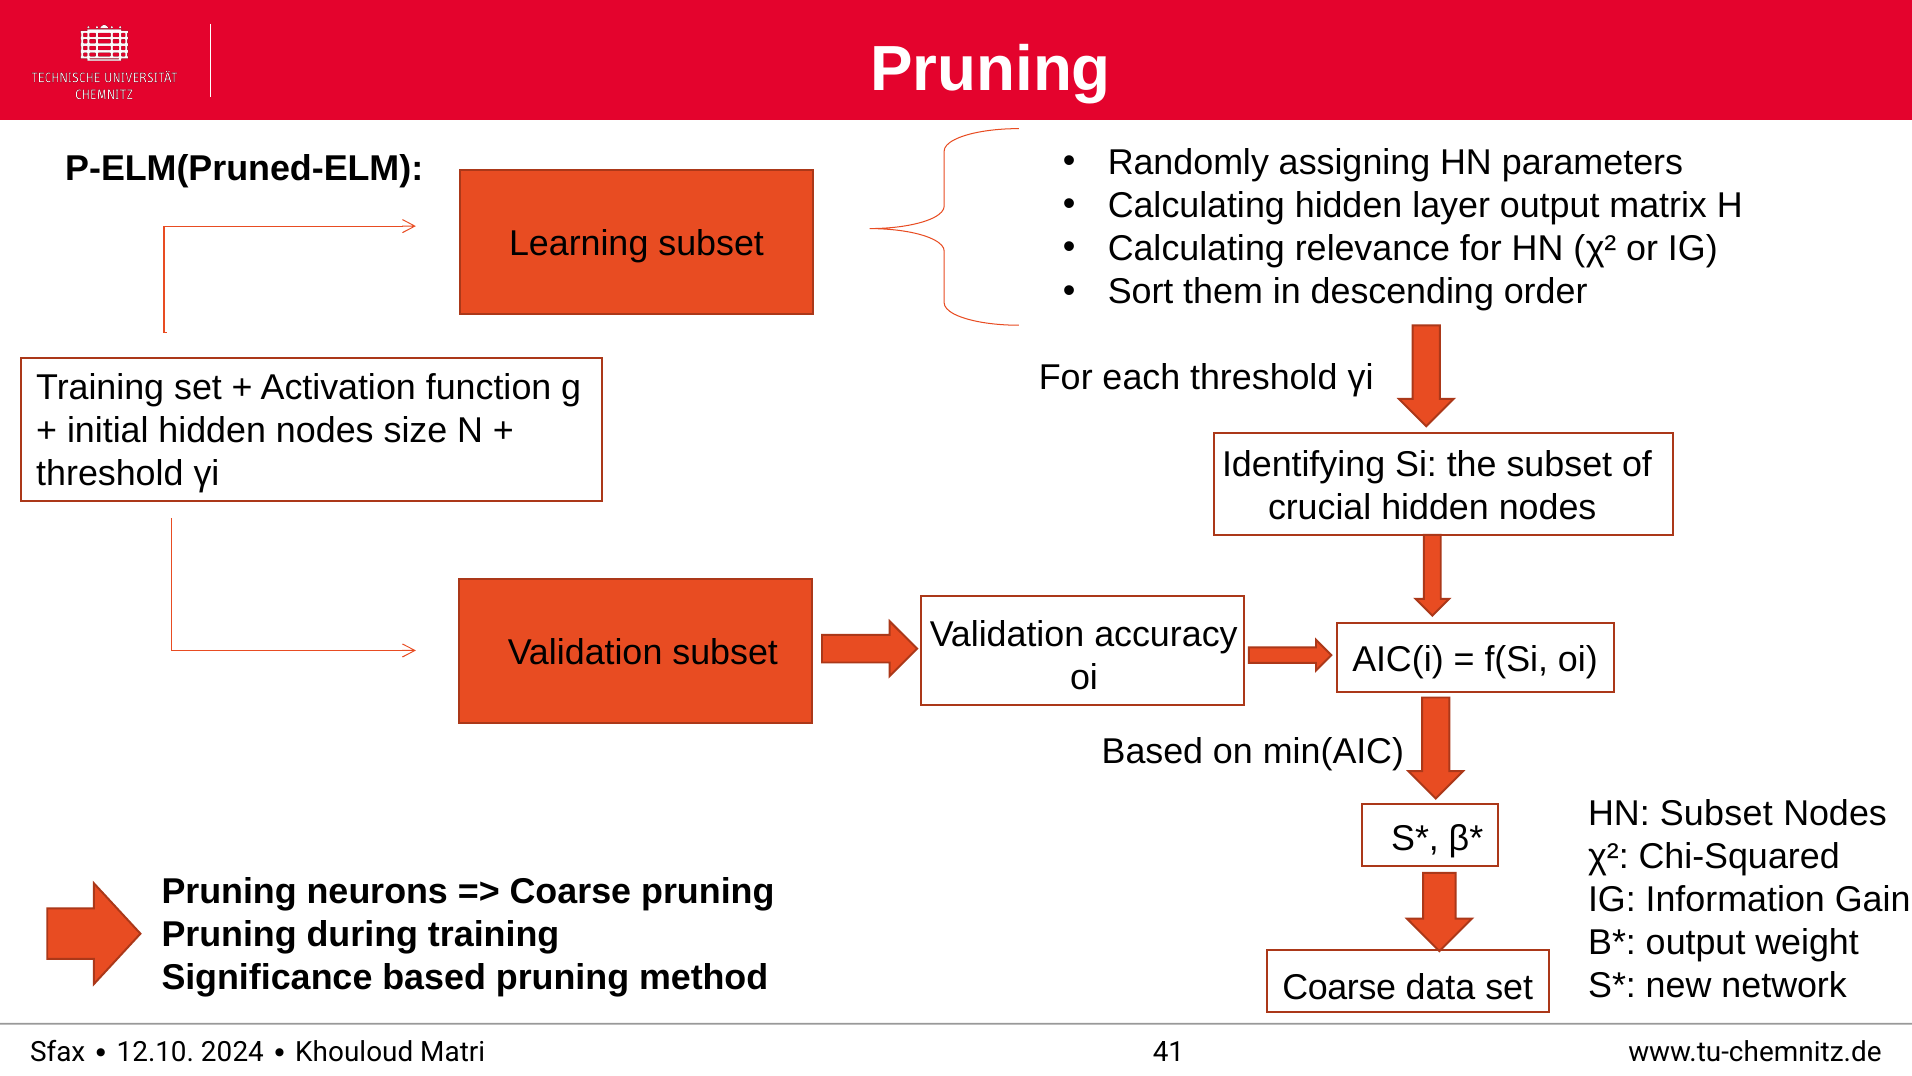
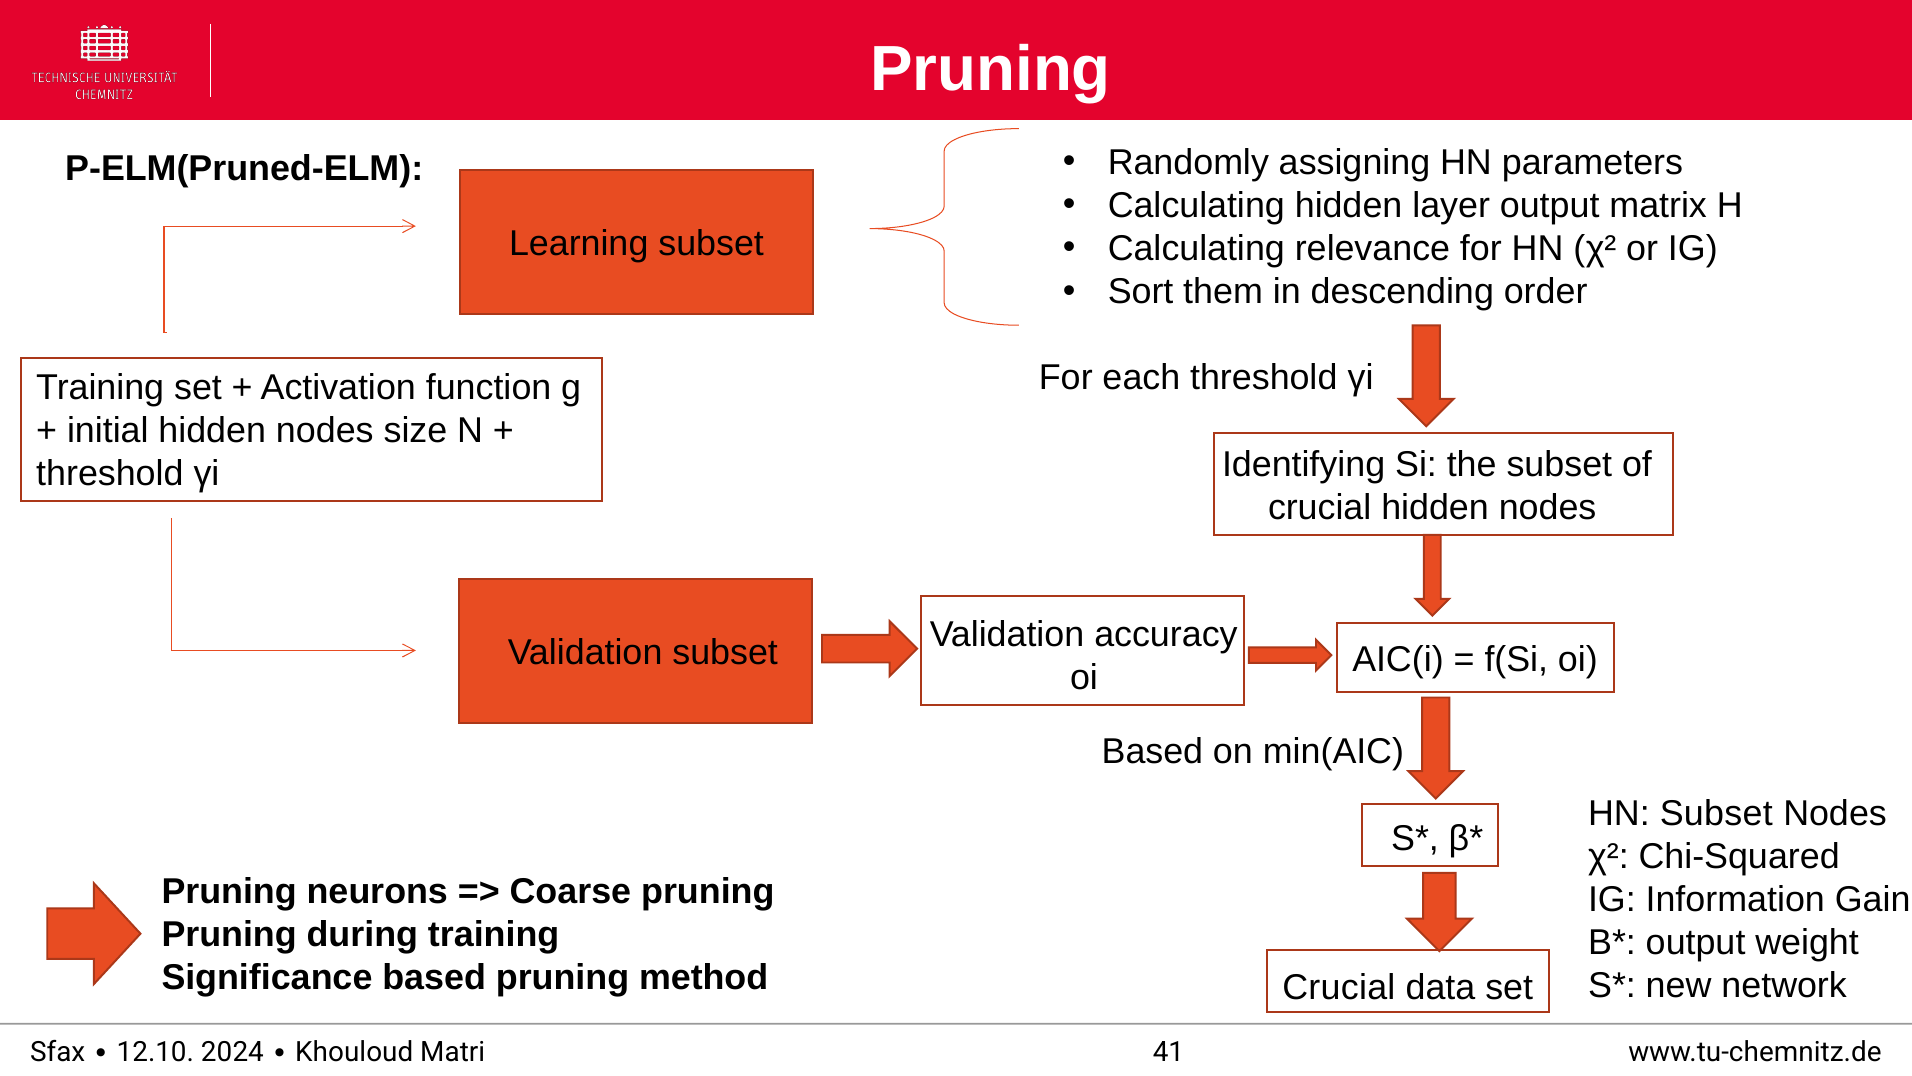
Coarse: Coarse -> Crucial (1339, 987)
